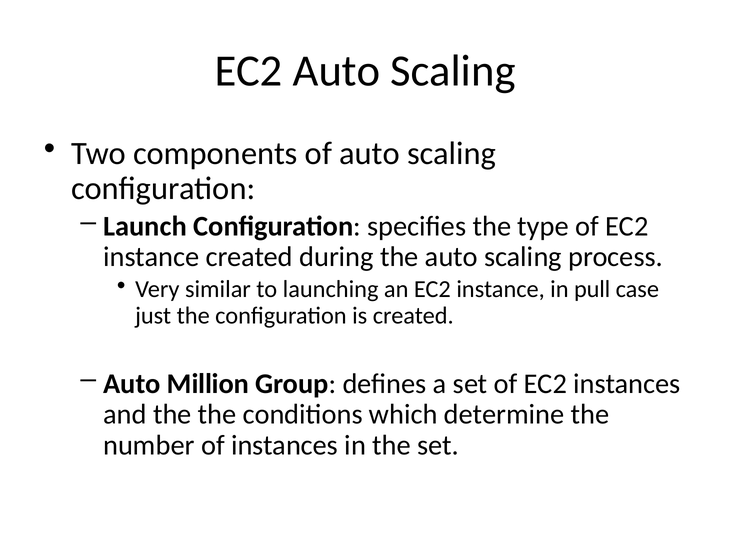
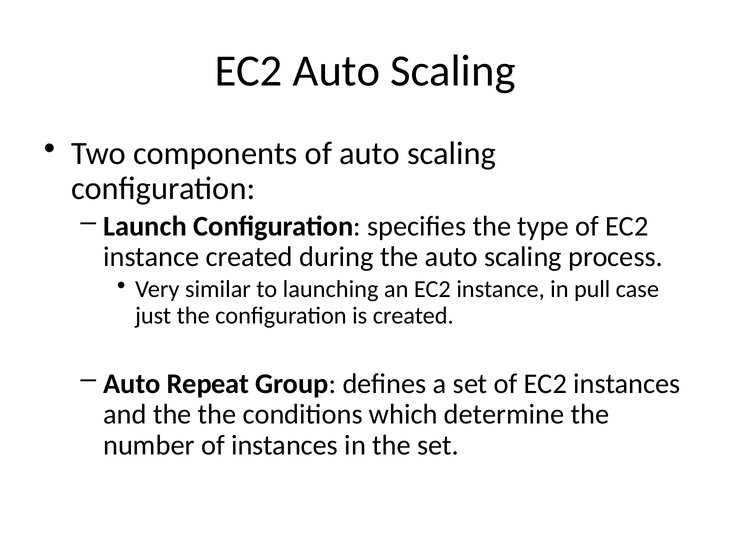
Million: Million -> Repeat (208, 383)
